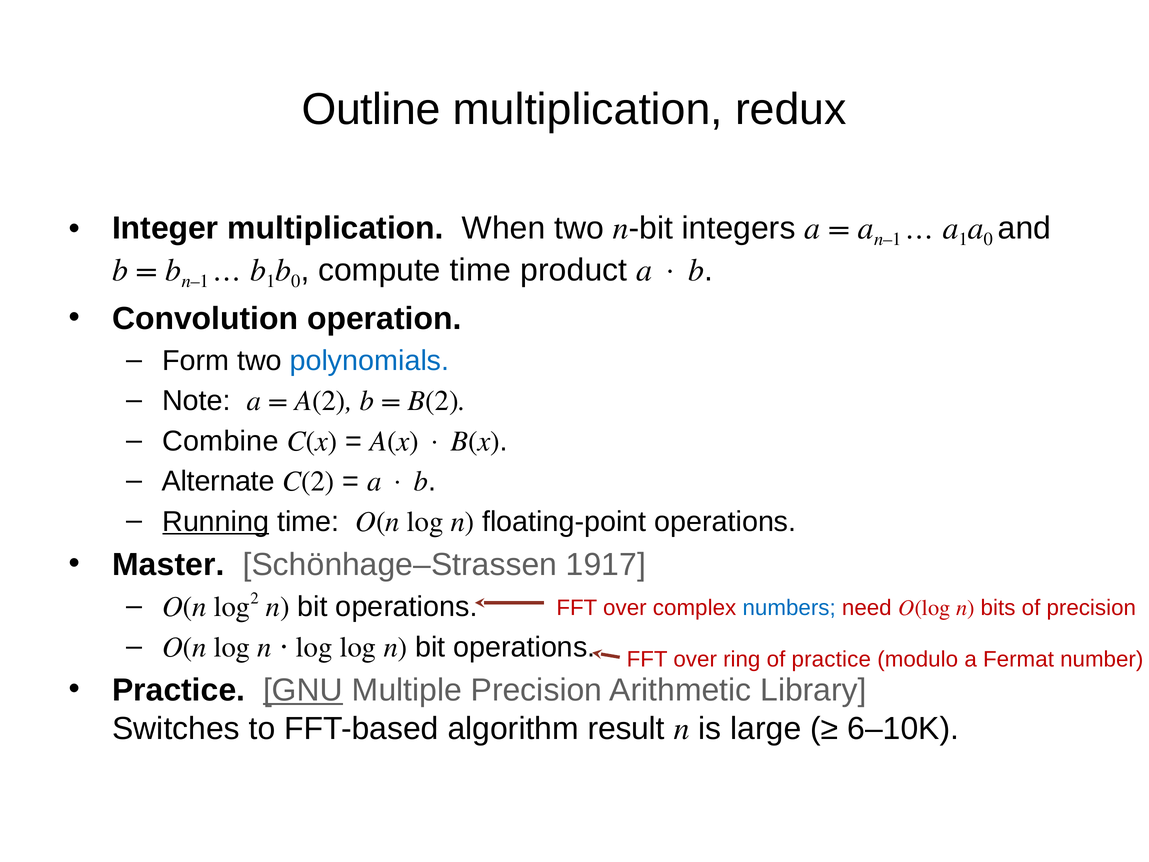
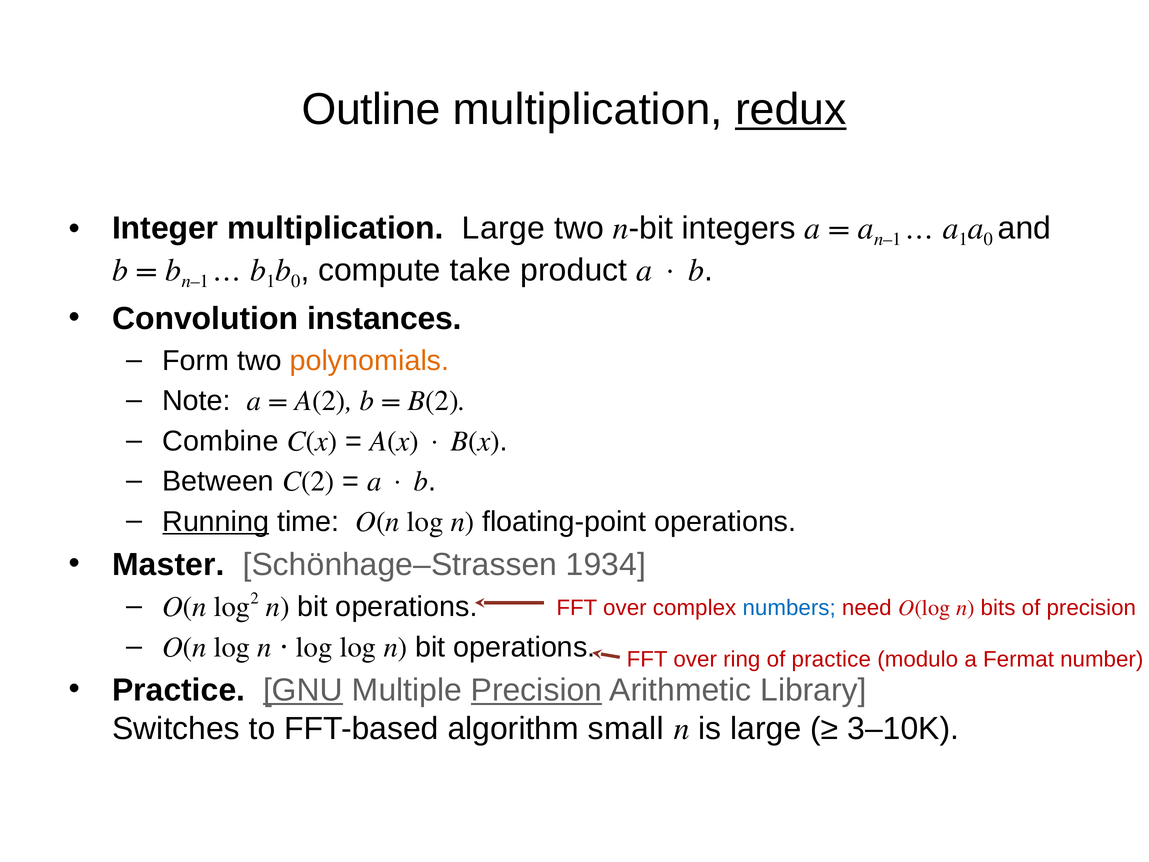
redux underline: none -> present (791, 109)
multiplication When: When -> Large (503, 228)
compute time: time -> take (480, 270)
operation: operation -> instances (384, 319)
polynomials colour: blue -> orange (369, 361)
Alternate: Alternate -> Between (218, 481)
1917: 1917 -> 1934 (606, 564)
Precision underline: none -> present (536, 690)
result: result -> small (626, 728)
6–10K: 6–10K -> 3–10K (903, 728)
